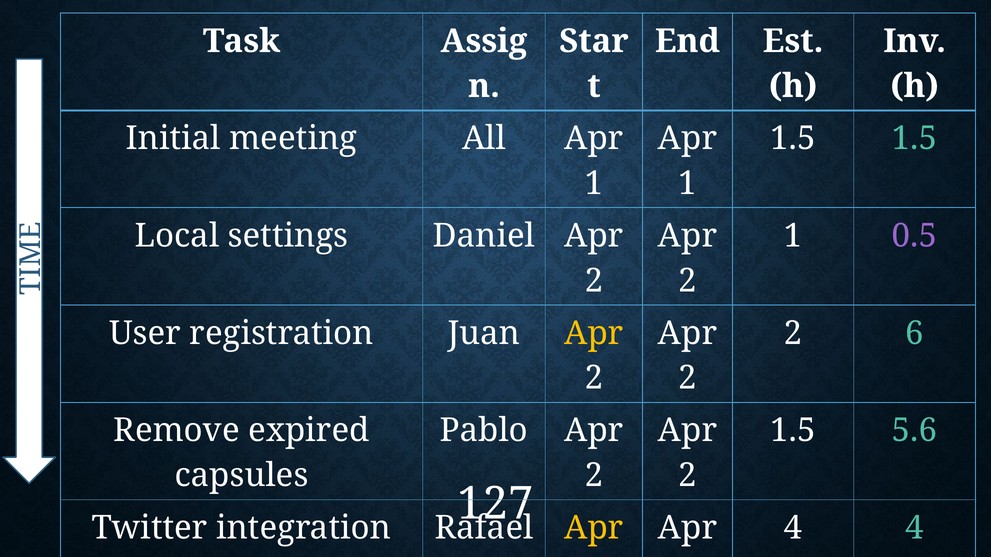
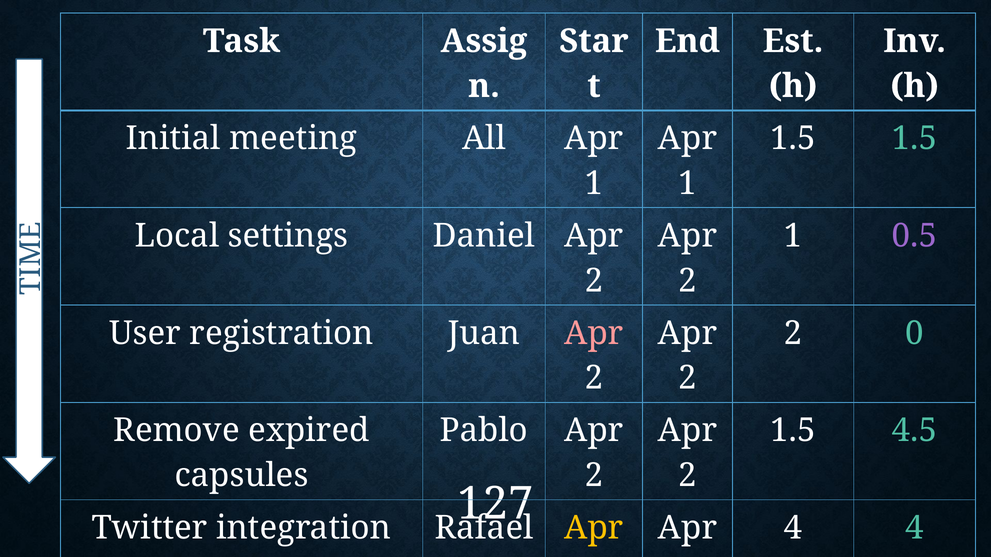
Apr colour: yellow -> pink (594, 333)
2 6: 6 -> 0 (915, 333)
5.6: 5.6 -> 4.5 (915, 431)
